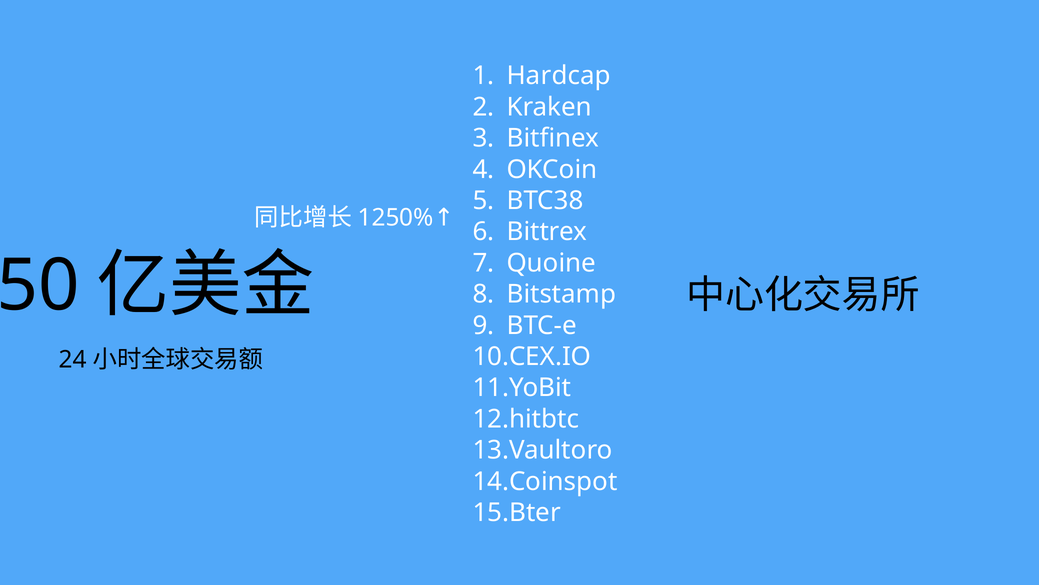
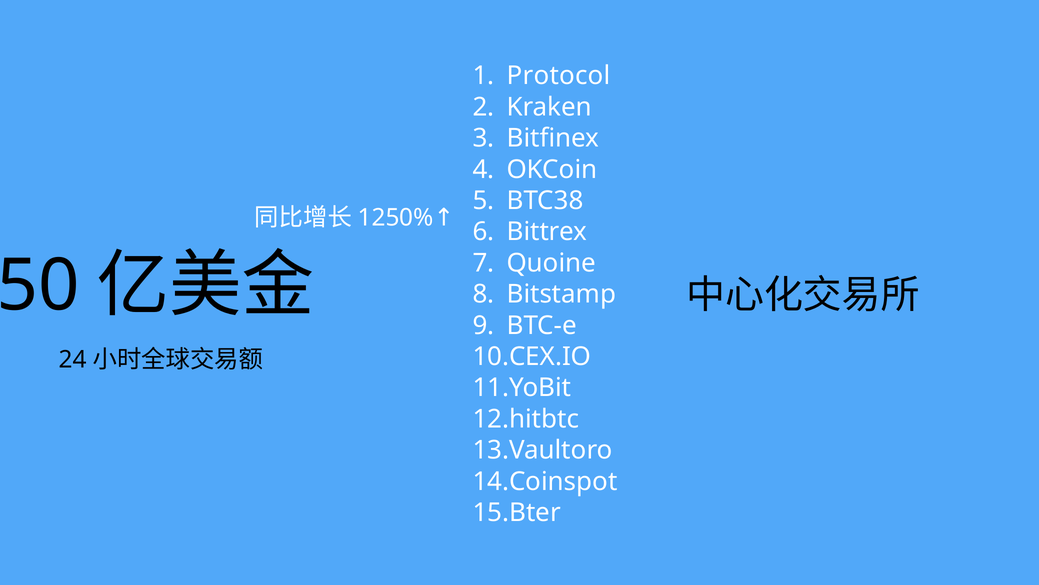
Hardcap: Hardcap -> Protocol (559, 76)
